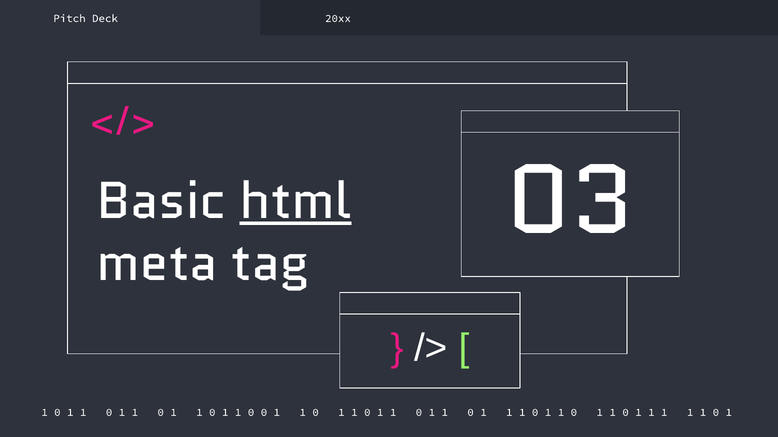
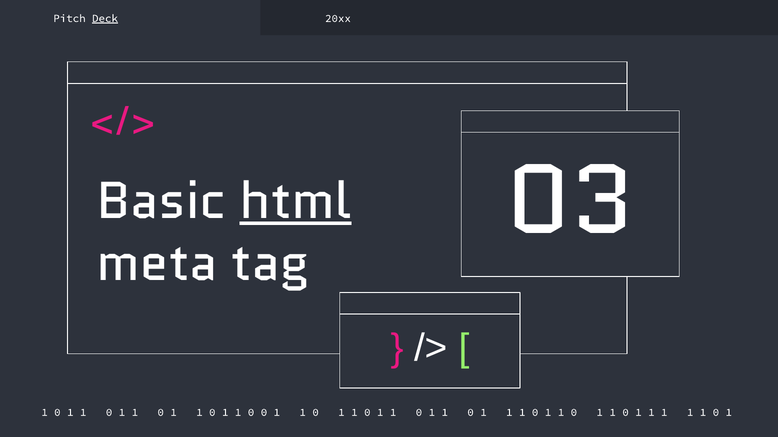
Deck underline: none -> present (105, 18)
